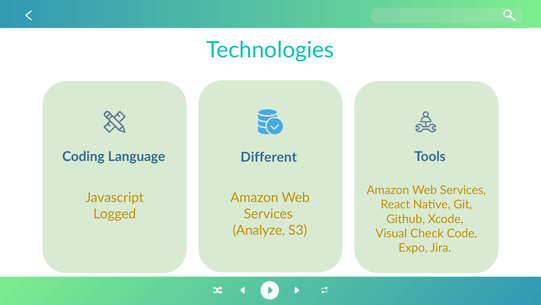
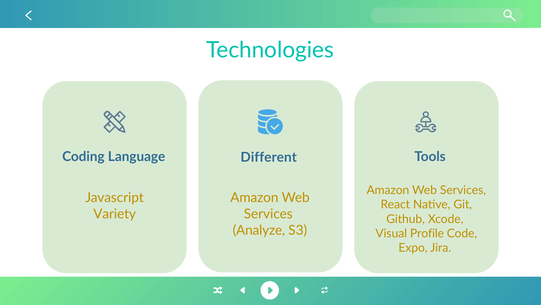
Logged: Logged -> Variety (115, 214)
Check: Check -> Profile (427, 233)
